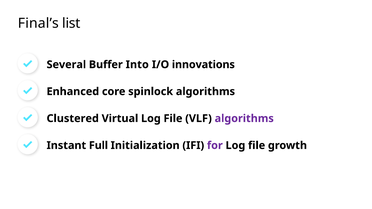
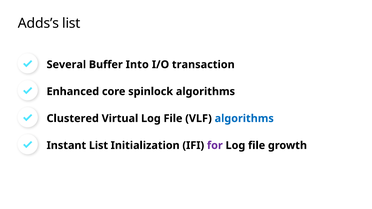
Final’s: Final’s -> Adds’s (39, 23)
innovations: innovations -> transaction (203, 65)
algorithms colour: purple -> blue (244, 119)
Instant Full: Full -> List (98, 146)
